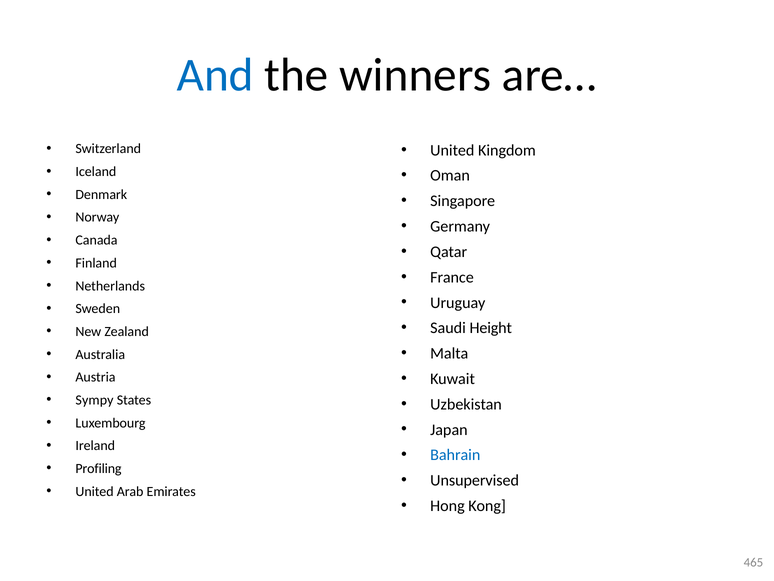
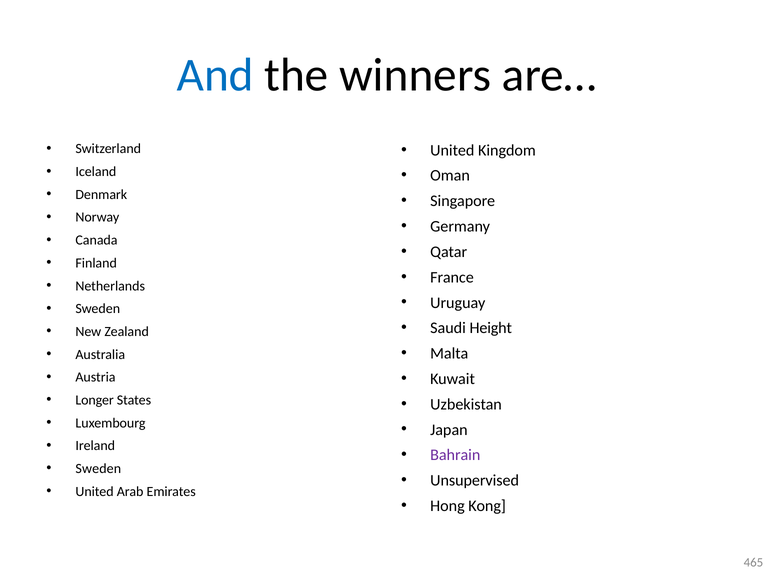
Sympy: Sympy -> Longer (95, 400)
Bahrain colour: blue -> purple (455, 455)
Profiling: Profiling -> Sweden (98, 468)
